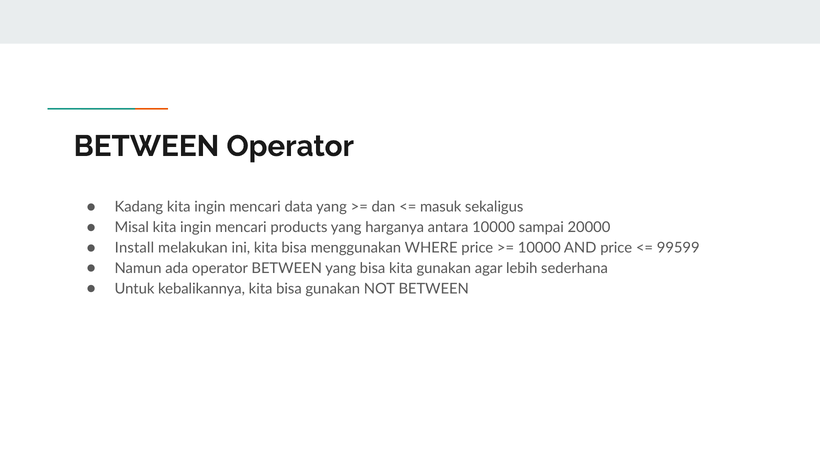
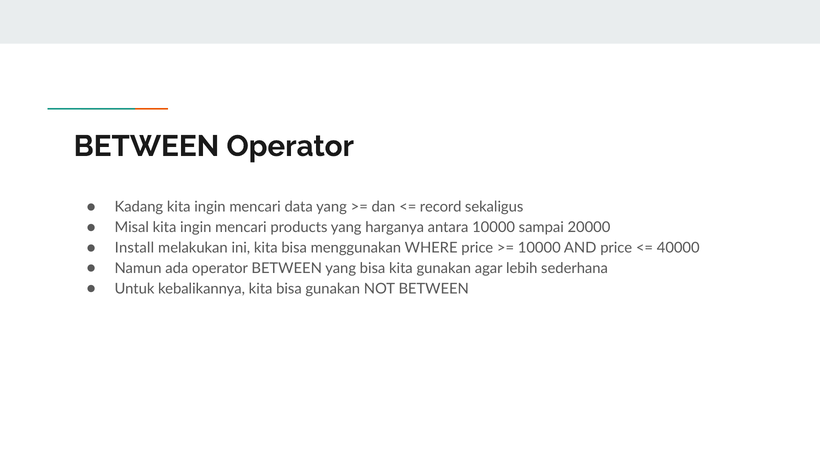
masuk: masuk -> record (441, 207)
99599: 99599 -> 40000 (678, 248)
